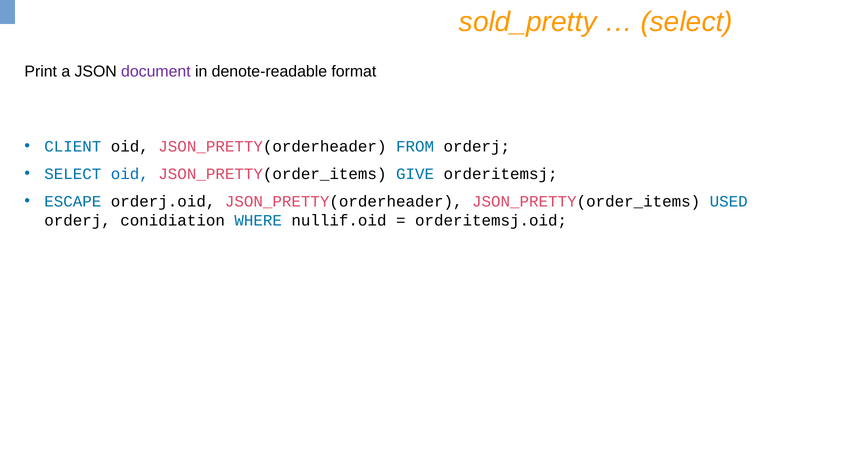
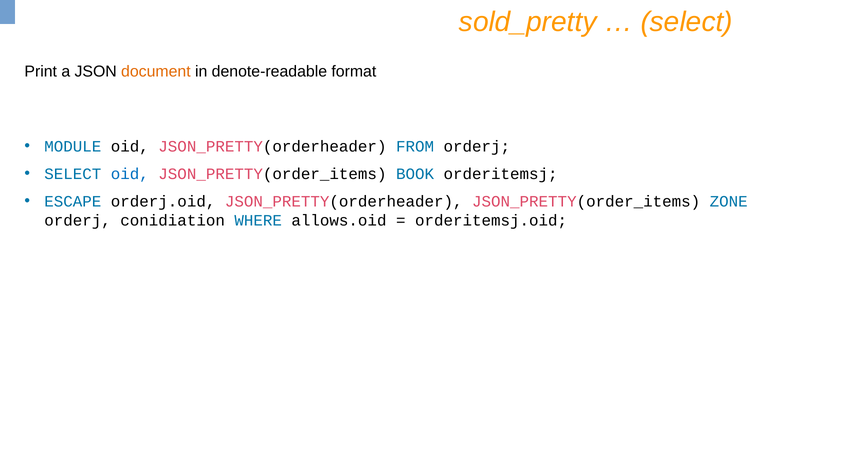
document colour: purple -> orange (156, 72)
CLIENT: CLIENT -> MODULE (73, 147)
GIVE: GIVE -> BOOK (415, 174)
USED: USED -> ZONE (729, 201)
nullif.oid: nullif.oid -> allows.oid (339, 220)
